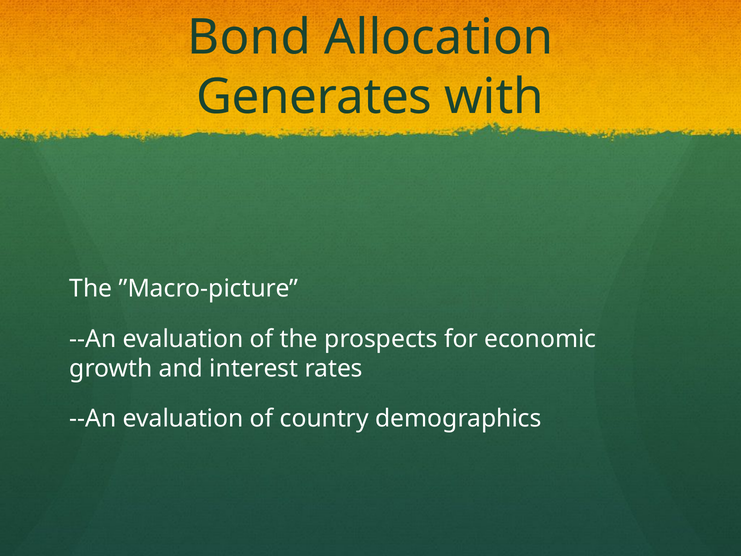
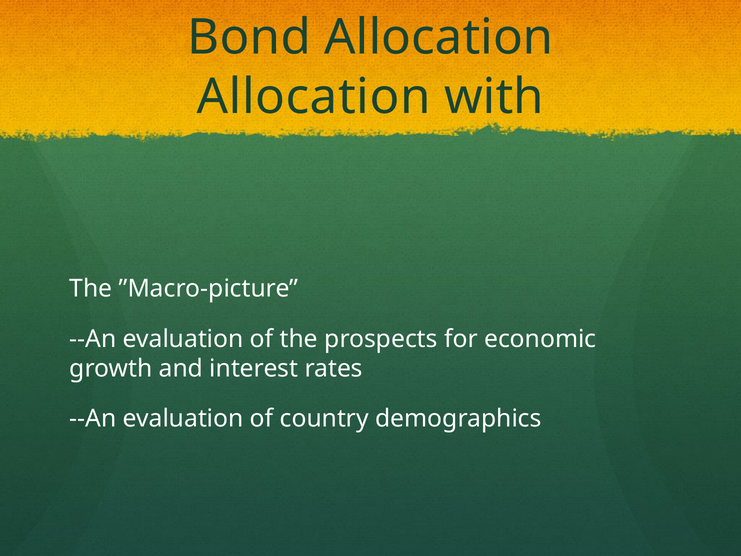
Generates: Generates -> Allocation (314, 97)
